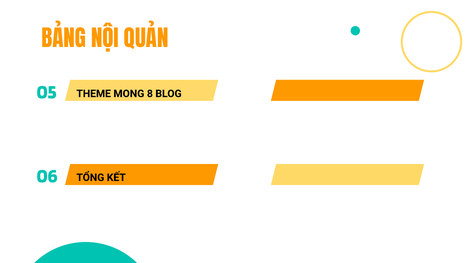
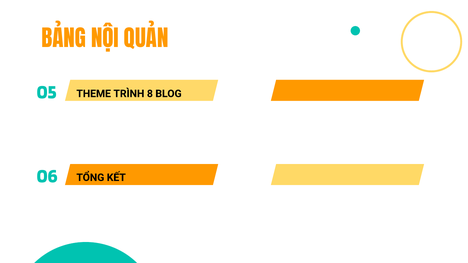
MONG: MONG -> TRÌNH (129, 94)
